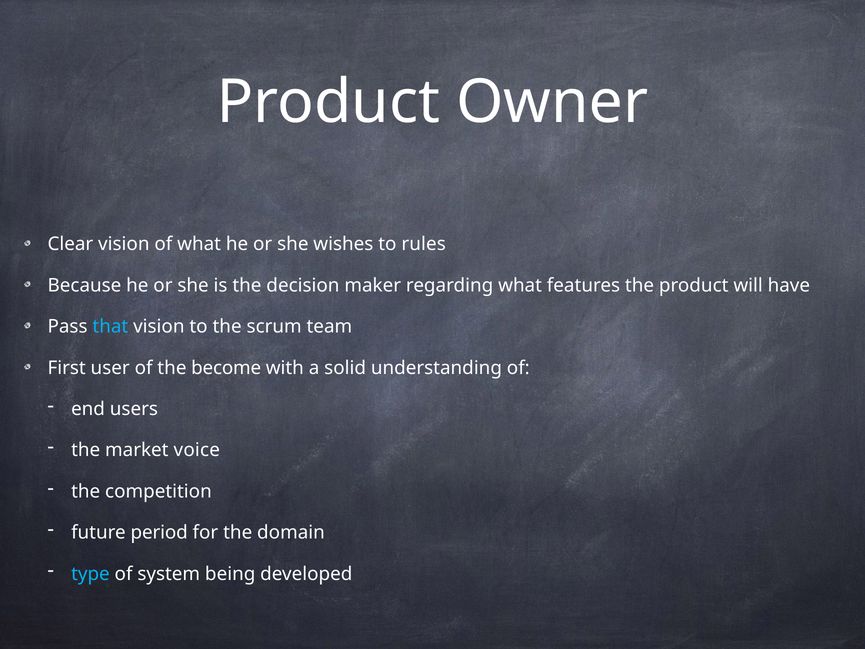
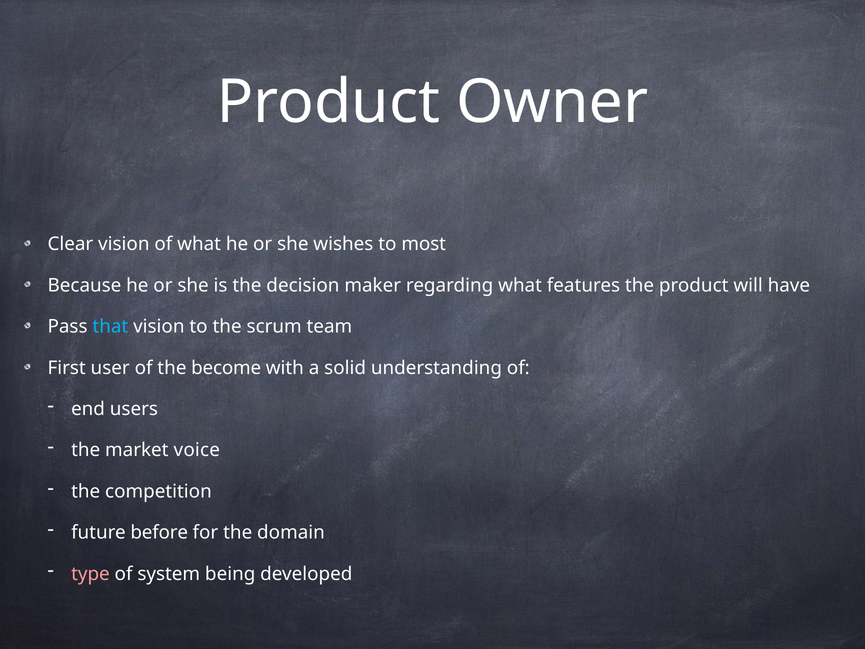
rules: rules -> most (424, 244)
period: period -> before (159, 532)
type colour: light blue -> pink (90, 574)
